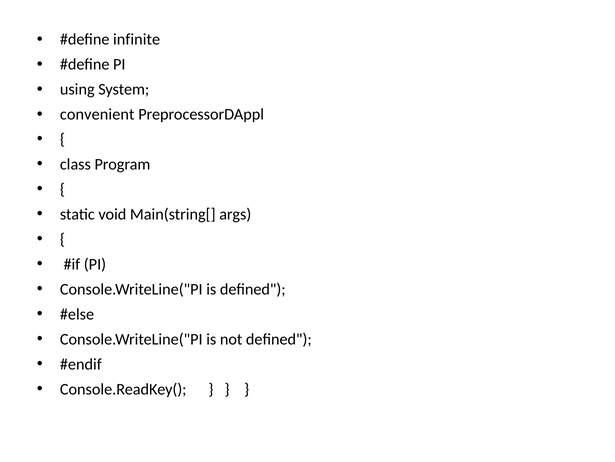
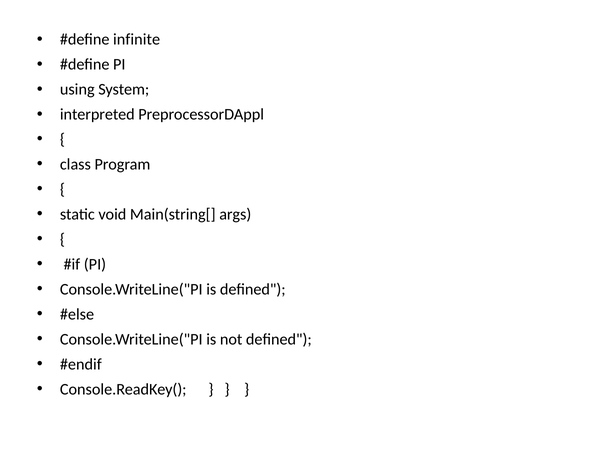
convenient: convenient -> interpreted (97, 114)
